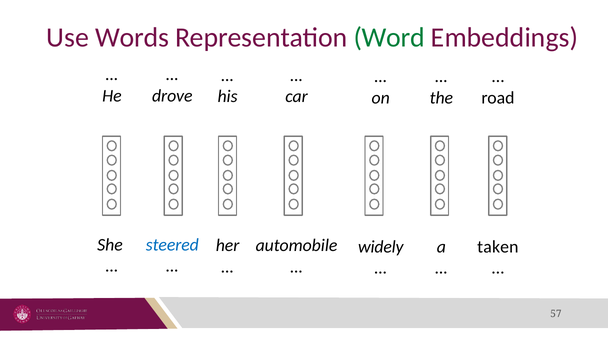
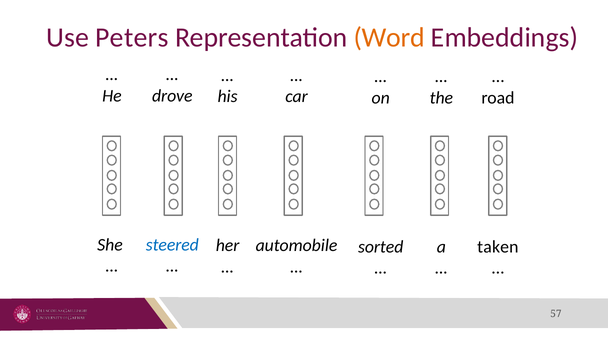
Words: Words -> Peters (132, 38)
Word colour: green -> orange (389, 38)
widely: widely -> sorted (381, 247)
